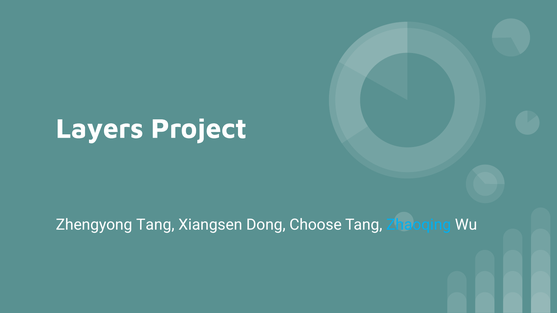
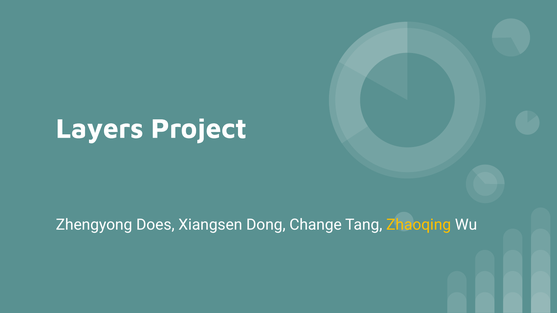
Zhengyong Tang: Tang -> Does (155, 225)
Choose: Choose -> Change (316, 225)
Zhaoqing colour: light blue -> yellow (419, 225)
